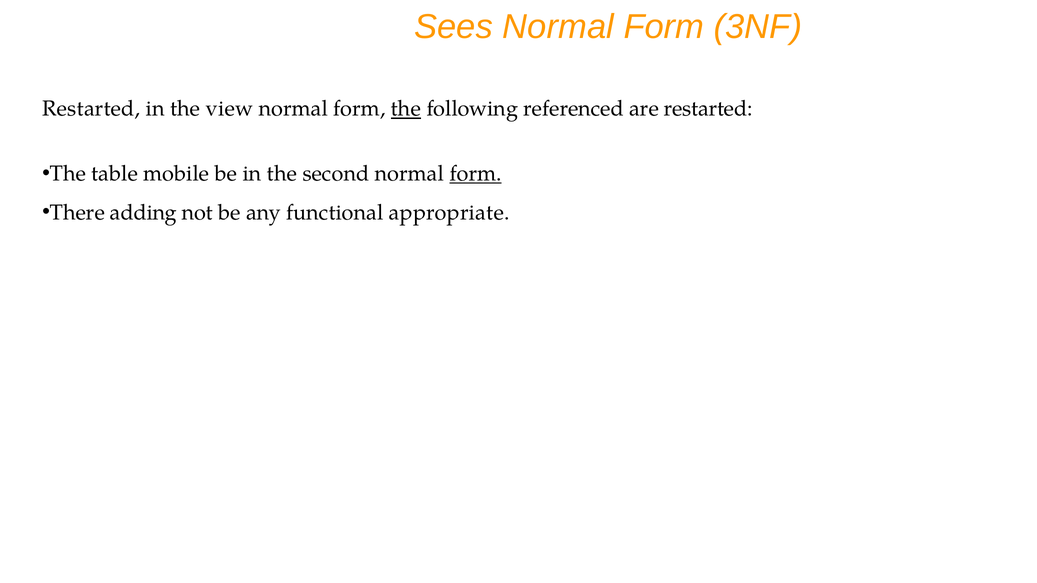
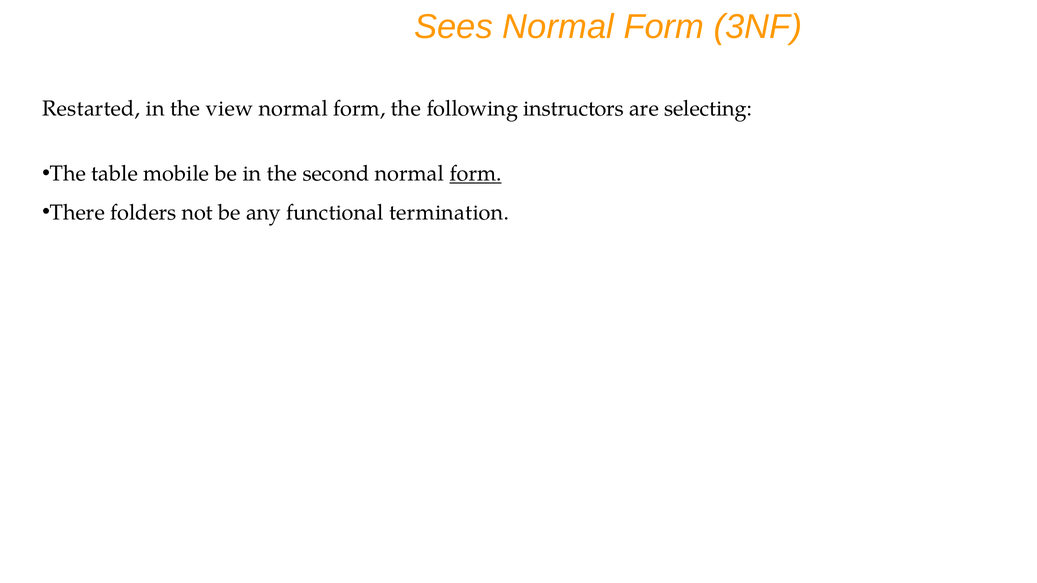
the underline: present -> none (406, 109)
referenced: referenced -> instructors (574, 109)
are restarted: restarted -> selecting (708, 109)
adding: adding -> folders (143, 213)
appropriate: appropriate -> termination (449, 213)
